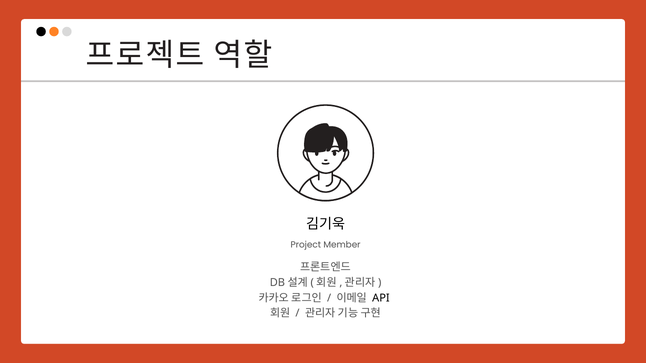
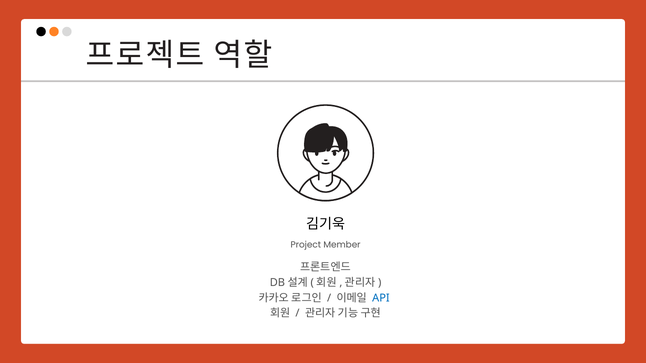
API colour: black -> blue (381, 298)
